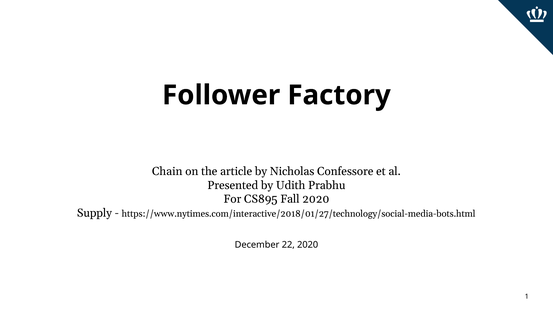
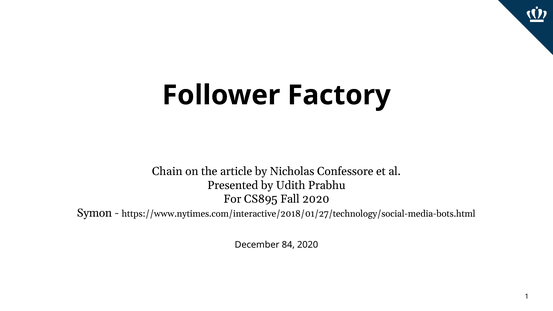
Supply: Supply -> Symon (94, 213)
22: 22 -> 84 (288, 245)
